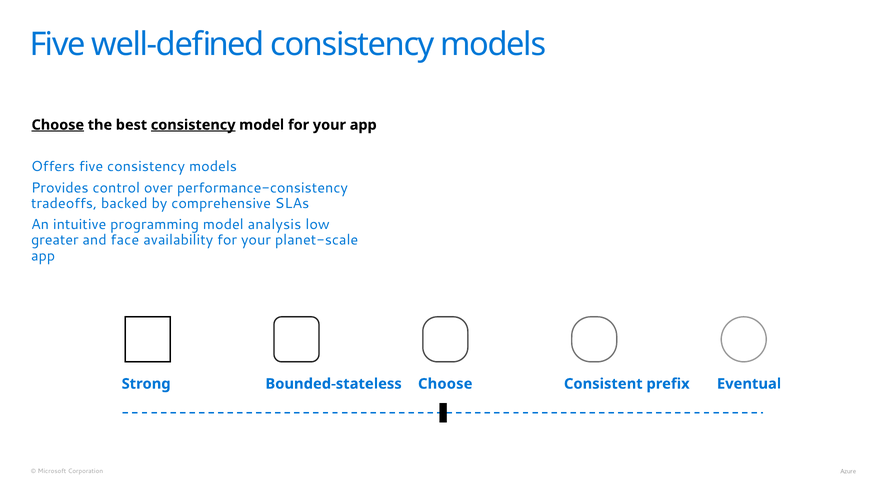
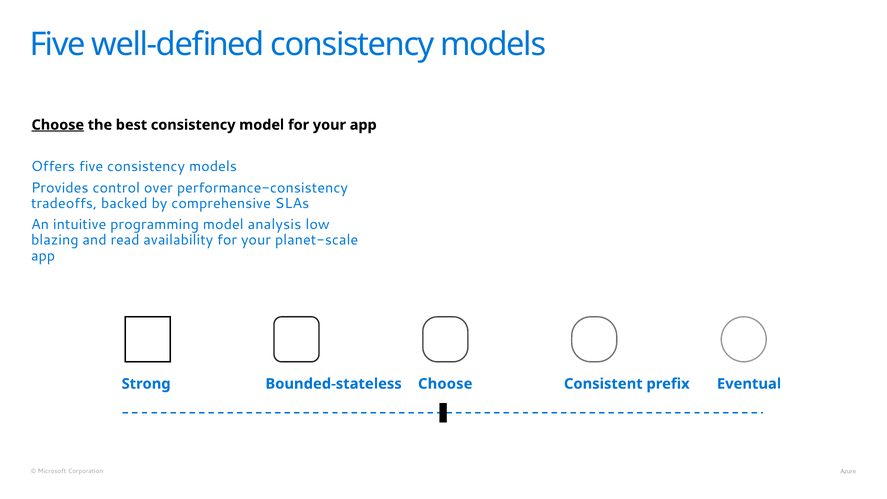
consistency underline: present -> none (193, 125)
greater: greater -> blazing (55, 240)
face: face -> read (125, 240)
